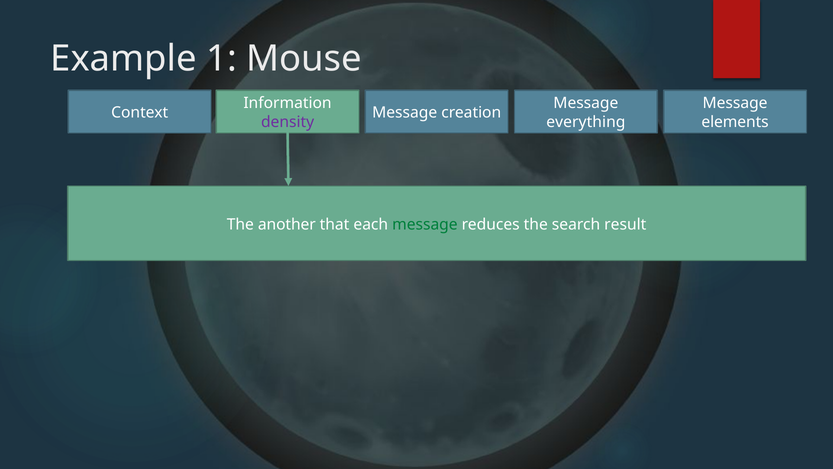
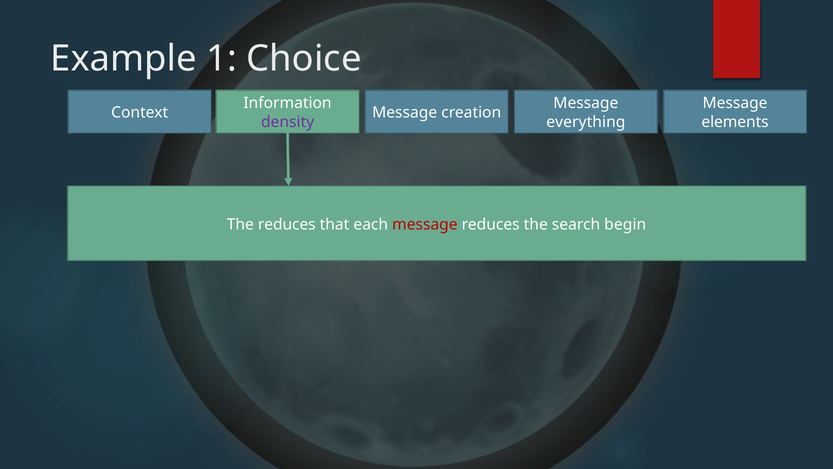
Mouse: Mouse -> Choice (304, 58)
The another: another -> reduces (287, 224)
message colour: green -> red (425, 224)
result: result -> begin (625, 224)
